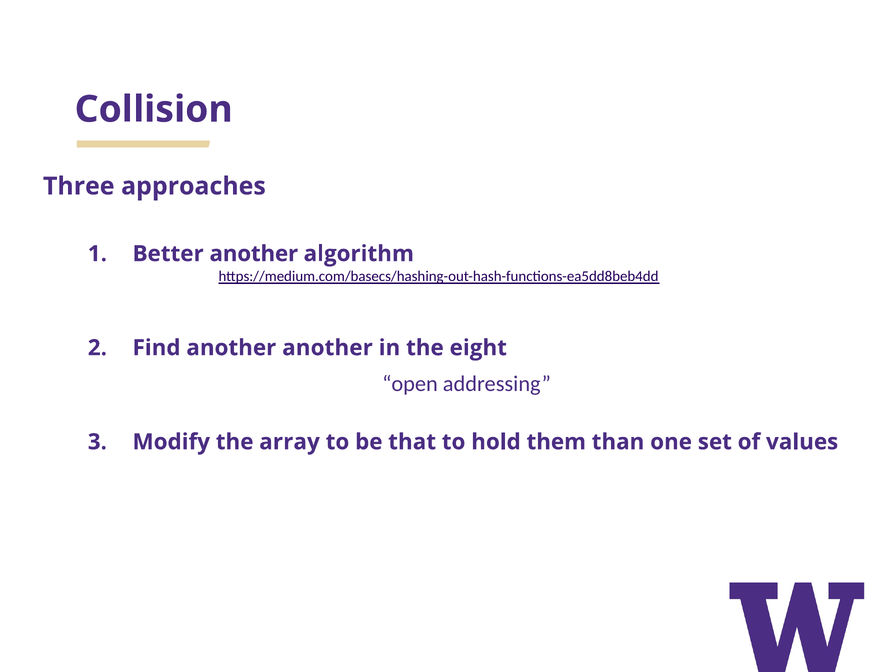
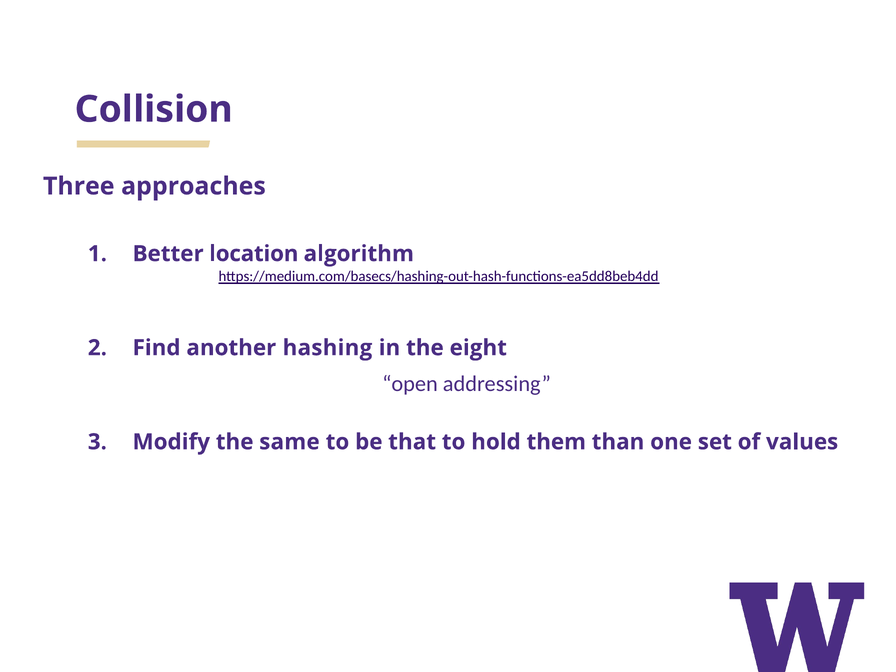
Better another: another -> location (254, 254)
another another: another -> hashing (327, 348)
array: array -> same (289, 442)
